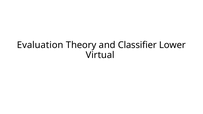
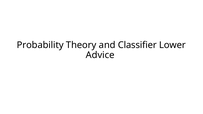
Evaluation: Evaluation -> Probability (40, 45)
Virtual: Virtual -> Advice (100, 55)
